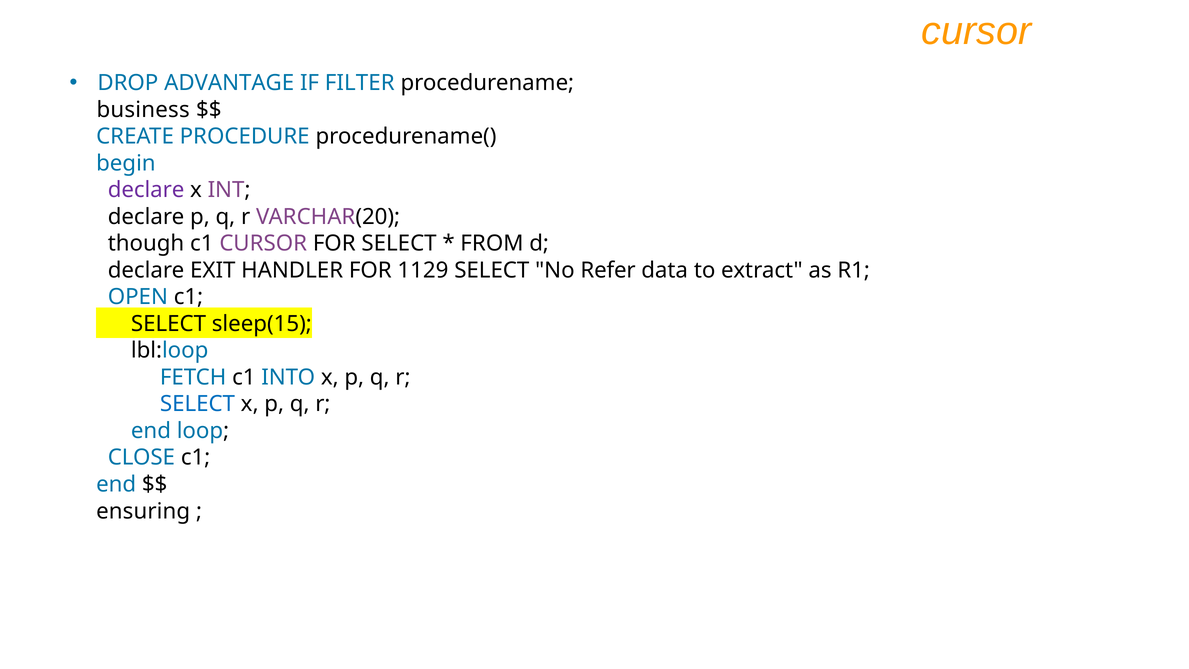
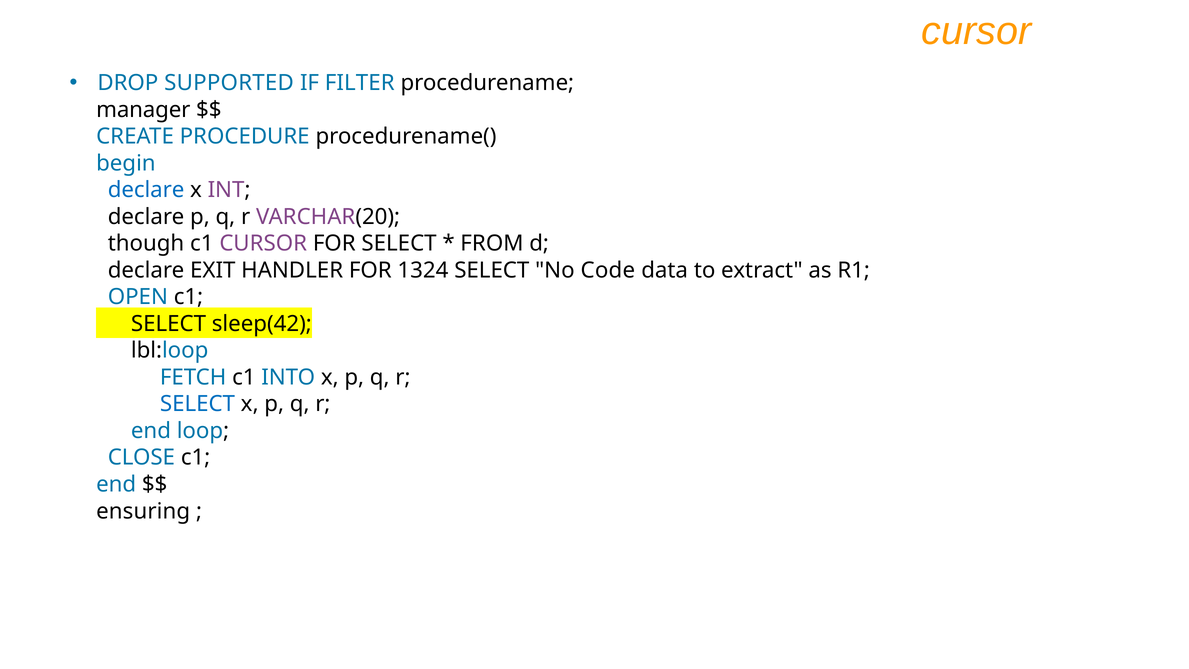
ADVANTAGE: ADVANTAGE -> SUPPORTED (229, 83)
business: business -> manager (143, 110)
declare colour: purple -> blue (146, 190)
1129: 1129 -> 1324 (423, 270)
Refer: Refer -> Code (608, 270)
sleep(15: sleep(15 -> sleep(42 (262, 324)
